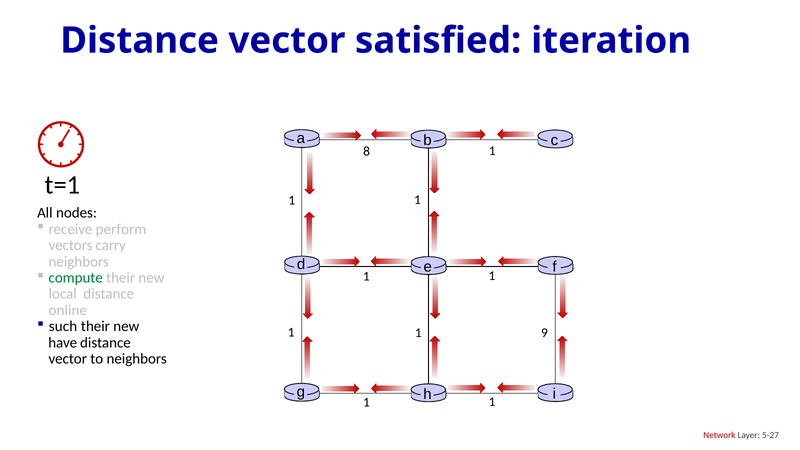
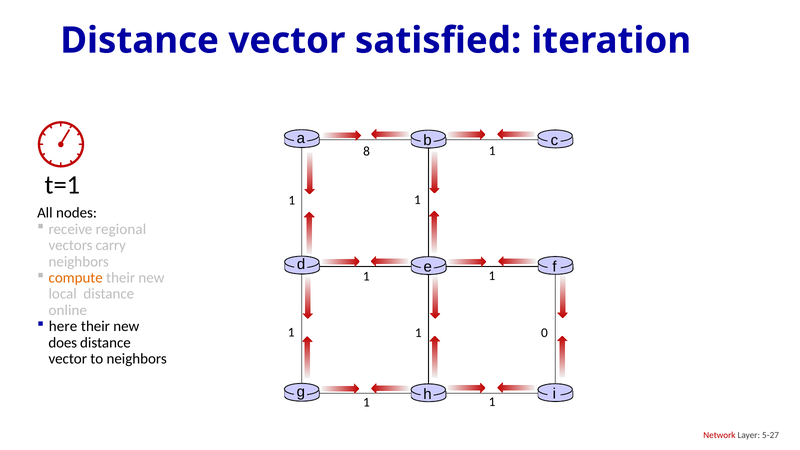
perform: perform -> regional (121, 229)
compute colour: green -> orange (76, 278)
such: such -> here (63, 326)
9: 9 -> 0 (544, 333)
have: have -> does (63, 343)
